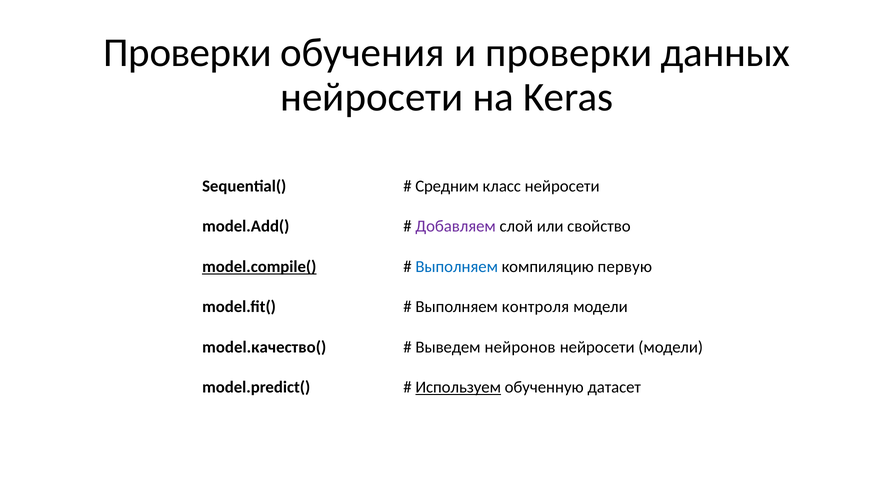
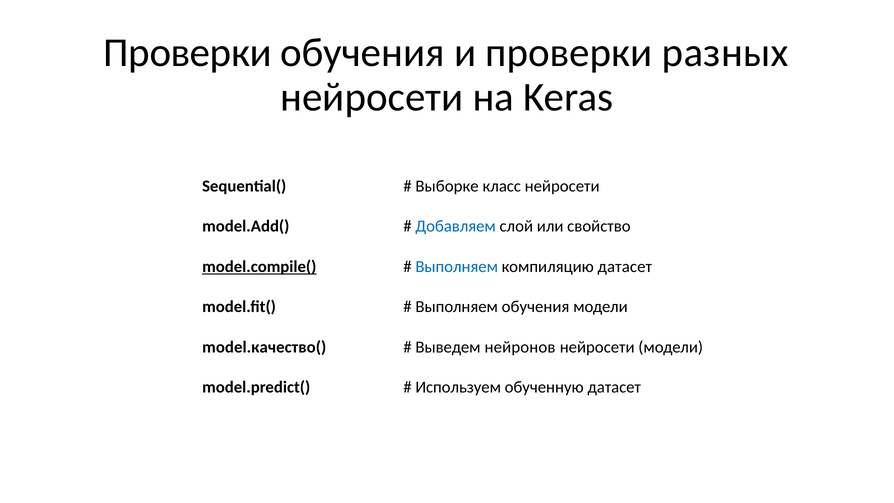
данных: данных -> разных (725, 53)
Средним: Средним -> Выборке (447, 186)
Добавляем colour: purple -> blue (456, 226)
компиляцию первую: первую -> датасет (625, 267)
Выполняем контроля: контроля -> обучения (536, 307)
Используем underline: present -> none (458, 387)
